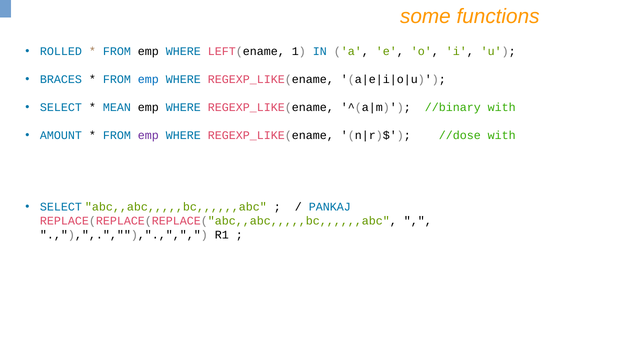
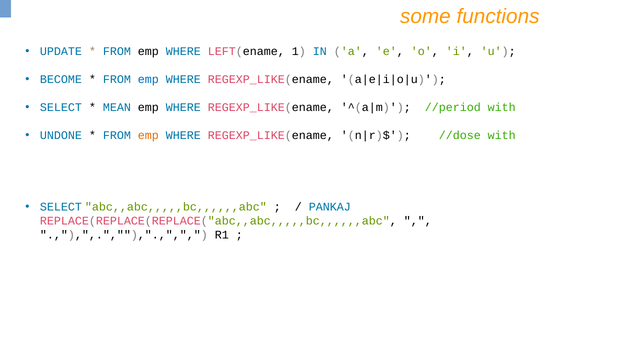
ROLLED: ROLLED -> UPDATE (61, 51)
BRACES: BRACES -> BECOME (61, 79)
//binary: //binary -> //period (453, 107)
AMOUNT: AMOUNT -> UNDONE (61, 135)
emp colour: purple -> orange (148, 135)
